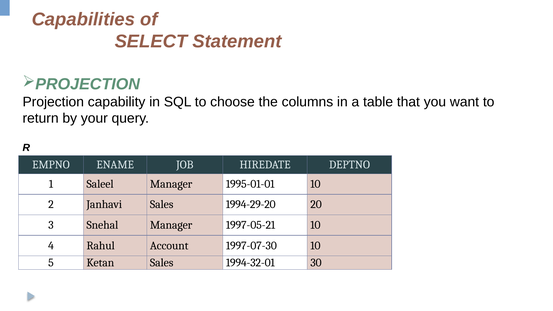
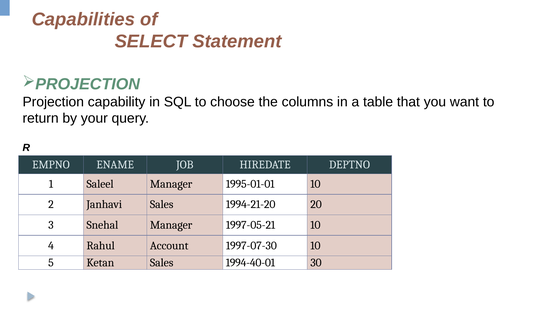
1994-29-20: 1994-29-20 -> 1994-21-20 (251, 205)
1994-32-01: 1994-32-01 -> 1994-40-01 (250, 263)
